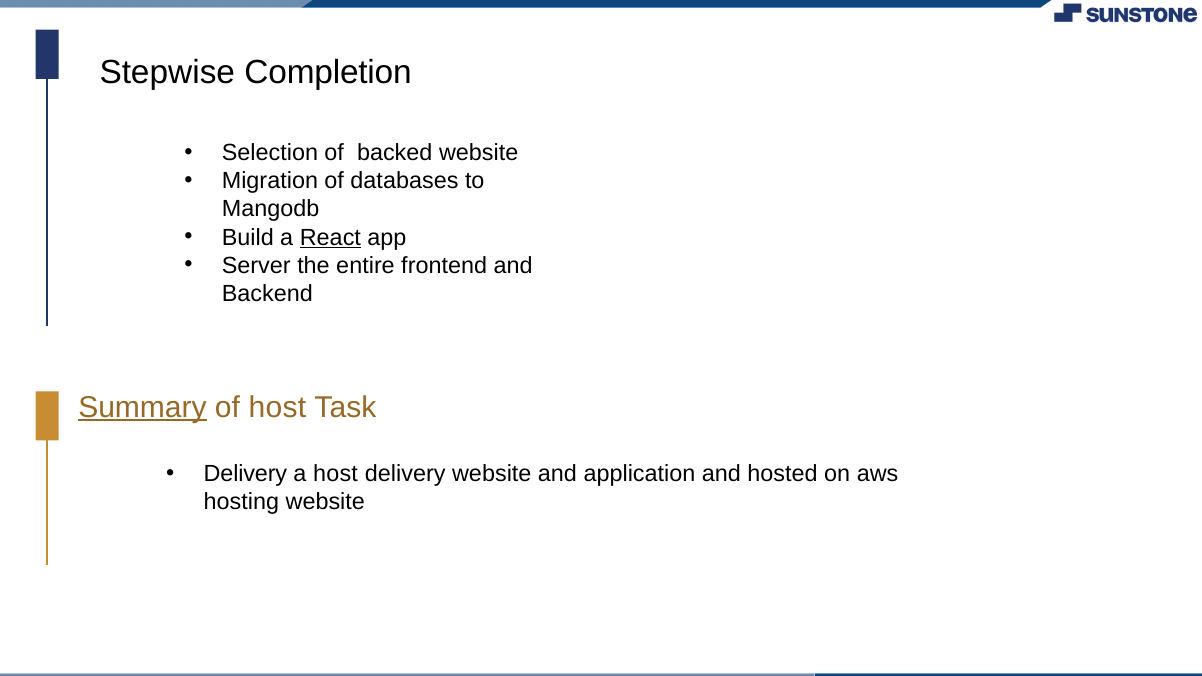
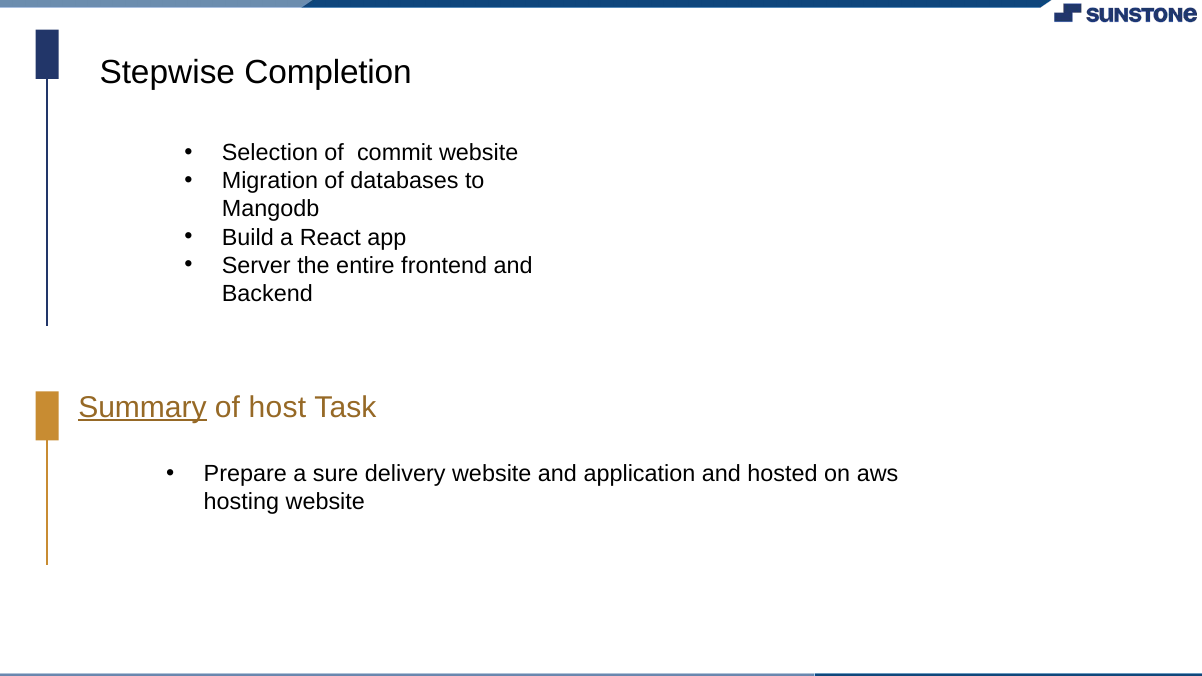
backed: backed -> commit (395, 153)
React underline: present -> none (330, 237)
Delivery: Delivery -> Prepare (245, 474)
a host: host -> sure (336, 474)
